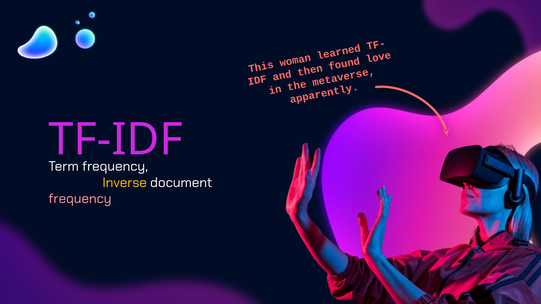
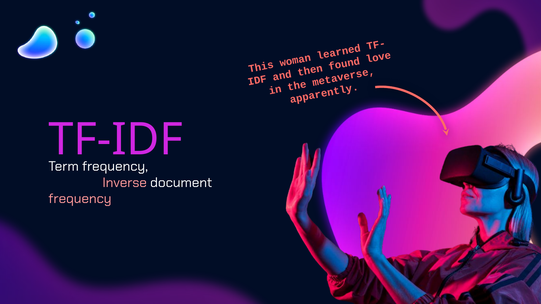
Inverse colour: yellow -> pink (125, 183)
